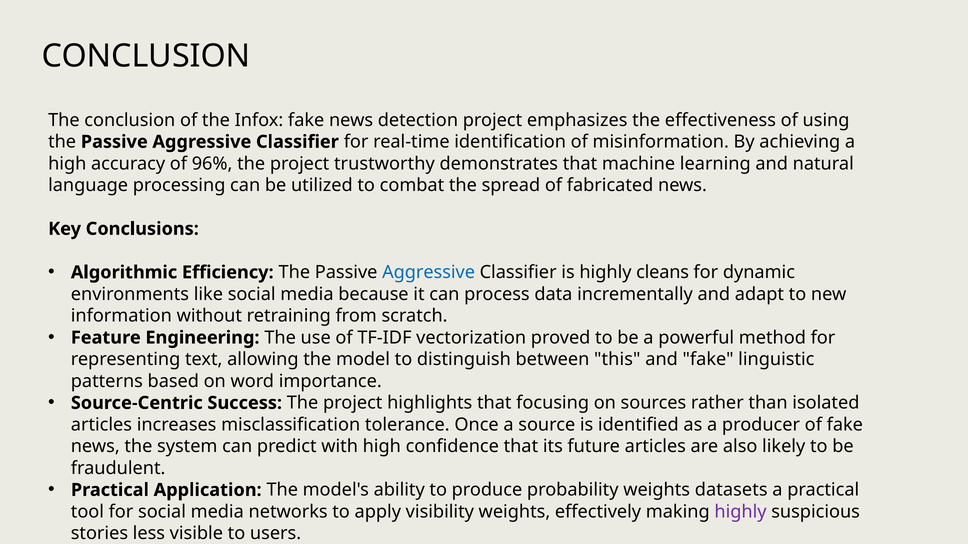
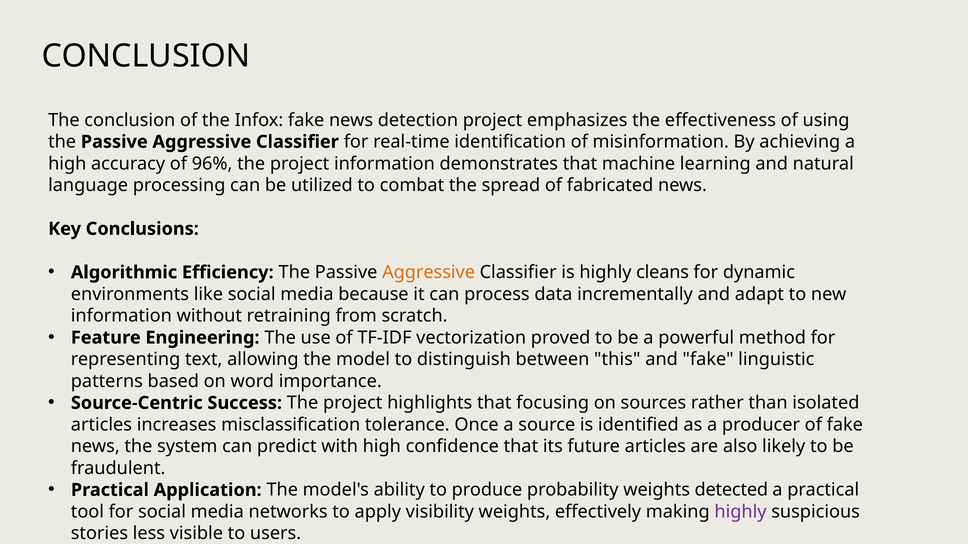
project trustworthy: trustworthy -> information (384, 164)
Aggressive colour: blue -> orange (429, 273)
datasets: datasets -> detected (731, 490)
